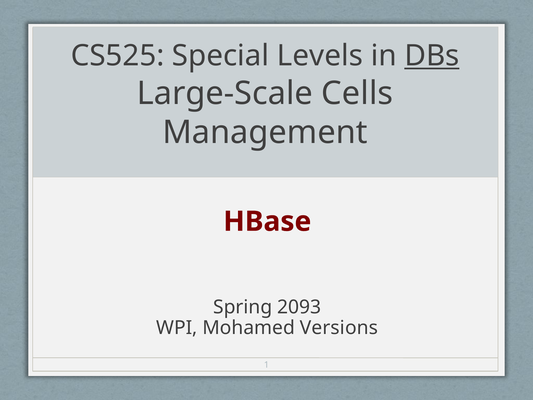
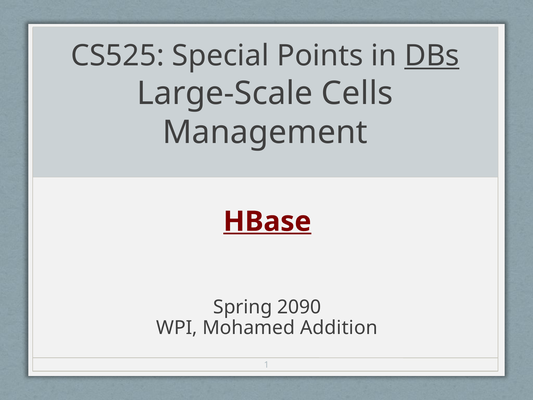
Levels: Levels -> Points (320, 56)
HBase underline: none -> present (267, 221)
2093: 2093 -> 2090 (299, 307)
Versions: Versions -> Addition (339, 328)
